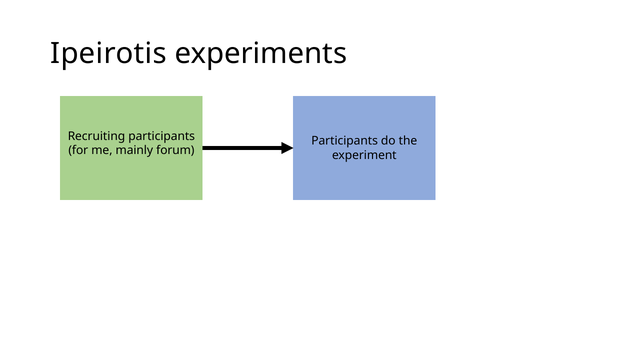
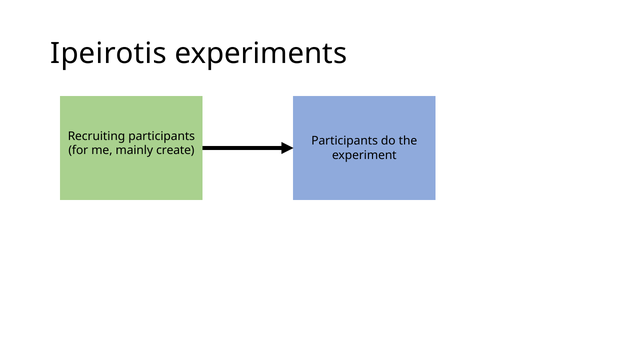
forum: forum -> create (175, 151)
